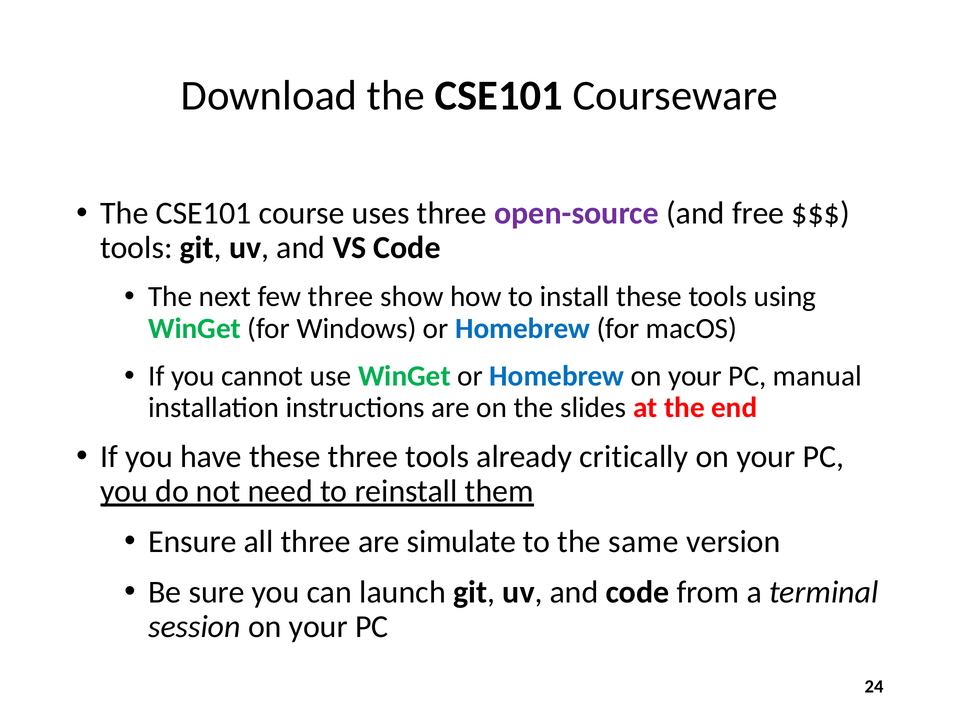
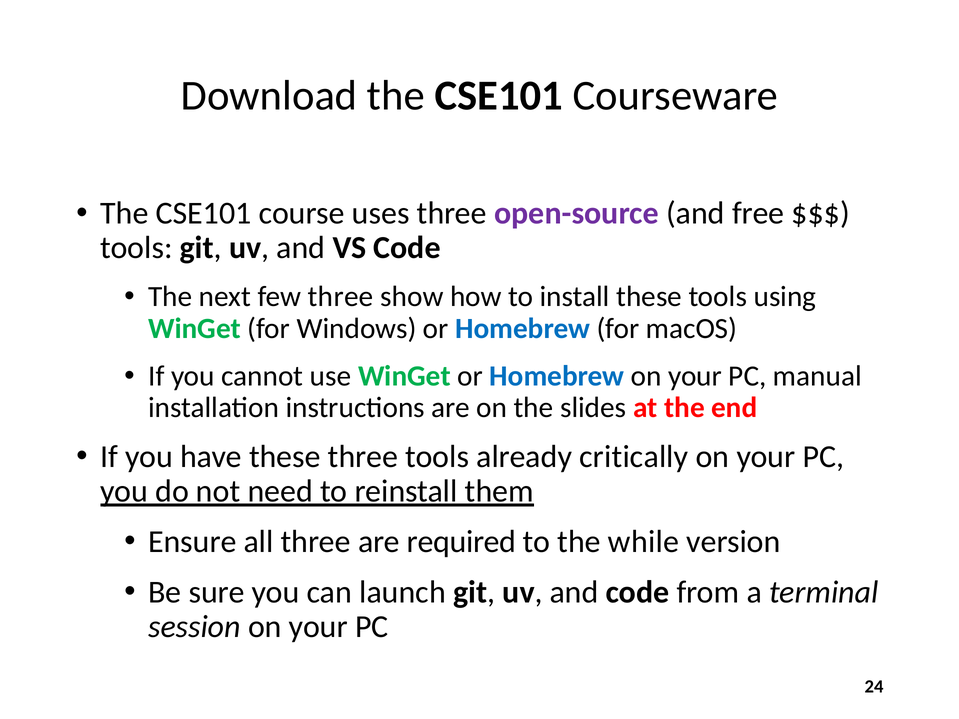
simulate: simulate -> required (462, 542)
same: same -> while (644, 542)
